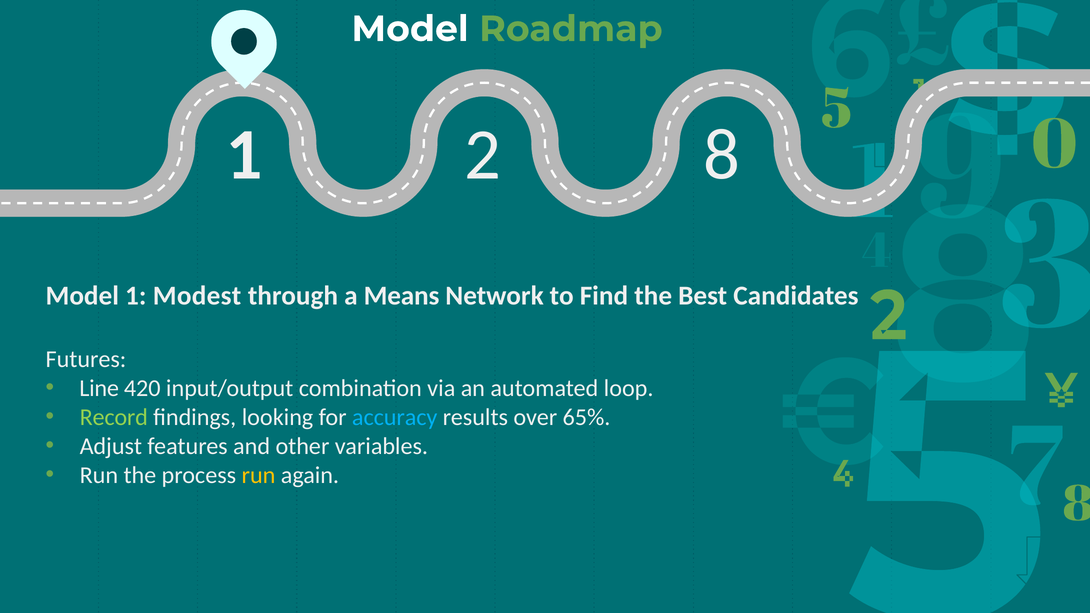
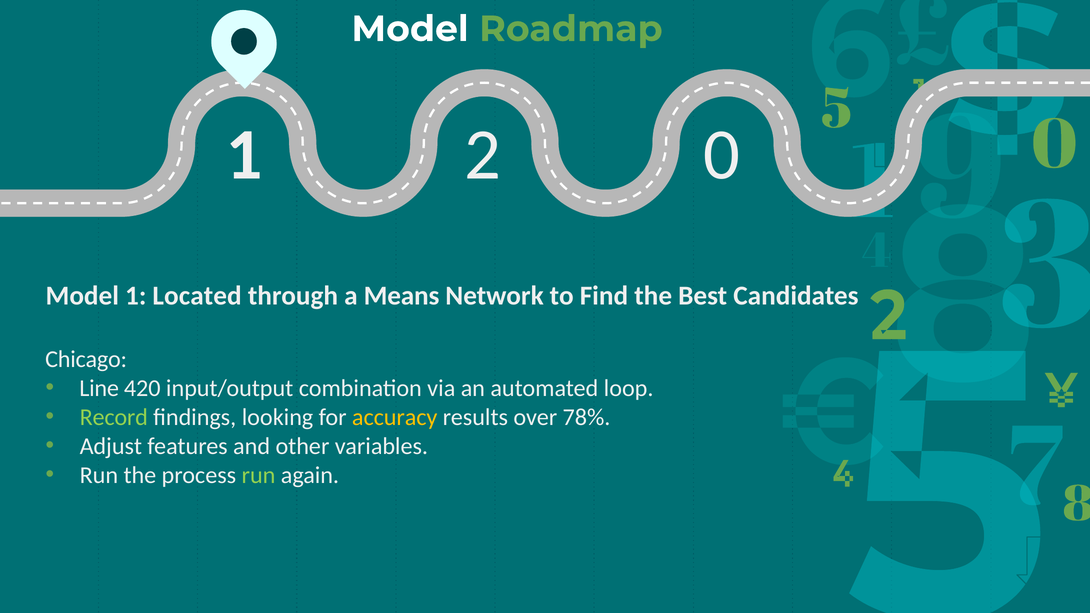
1 8: 8 -> 0 (722, 155)
Modest: Modest -> Located (197, 296)
Futures: Futures -> Chicago (86, 359)
accuracy colour: light blue -> yellow (395, 417)
65%: 65% -> 78% (587, 417)
run colour: yellow -> light green (258, 475)
